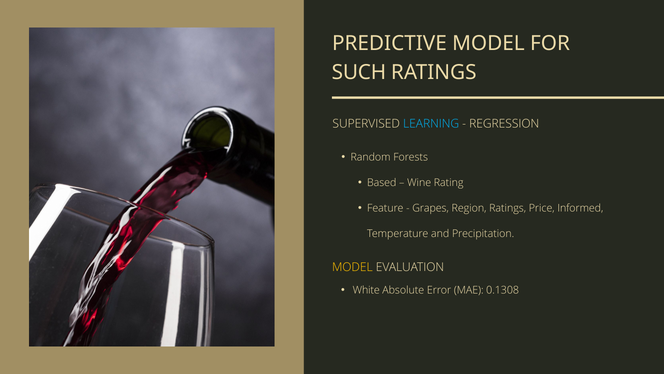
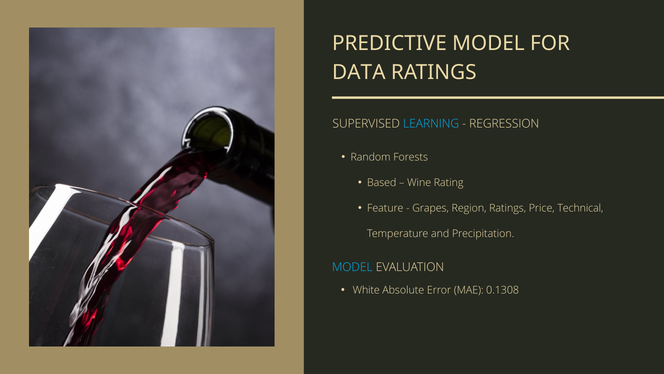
SUCH: SUCH -> DATA (359, 73)
Informed: Informed -> Technical (580, 208)
MODEL colour: yellow -> light blue (352, 267)
